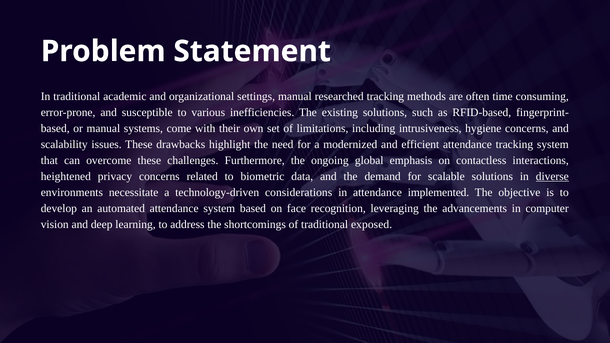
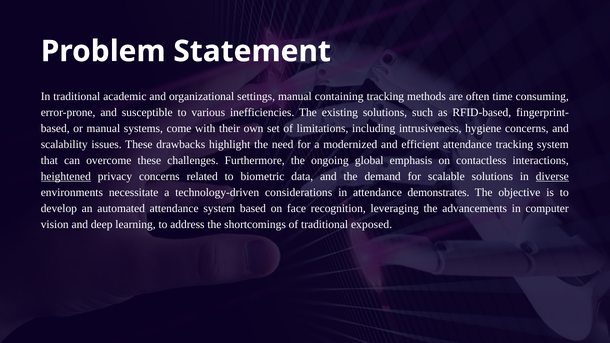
researched: researched -> containing (339, 97)
heightened underline: none -> present (66, 176)
implemented: implemented -> demonstrates (439, 192)
